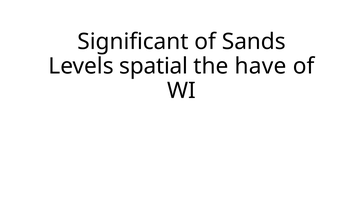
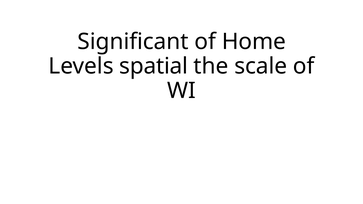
Sands: Sands -> Home (254, 42)
have: have -> scale (261, 66)
